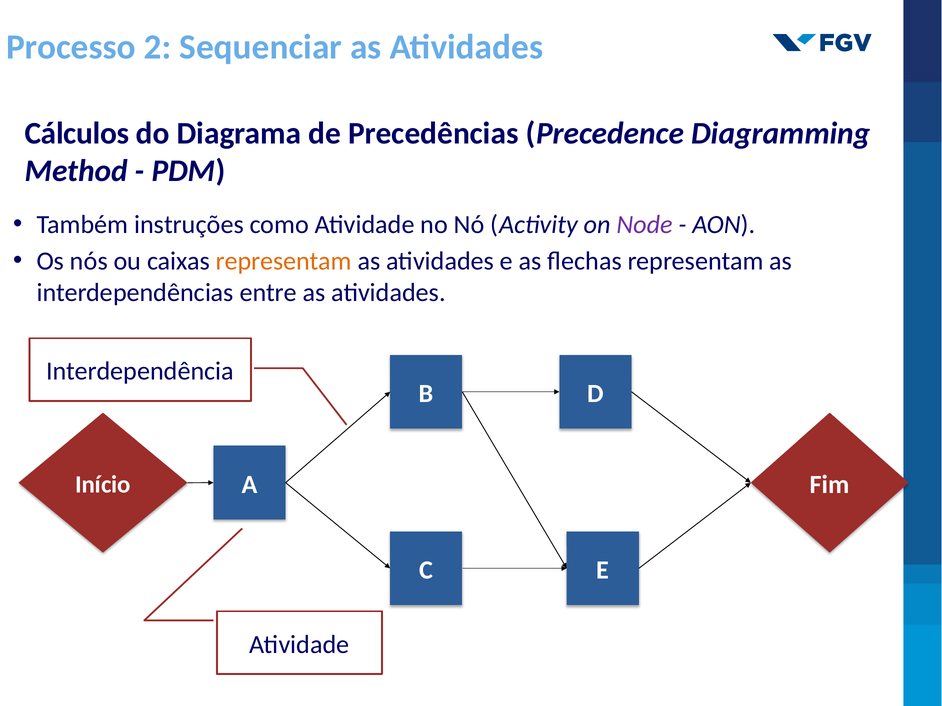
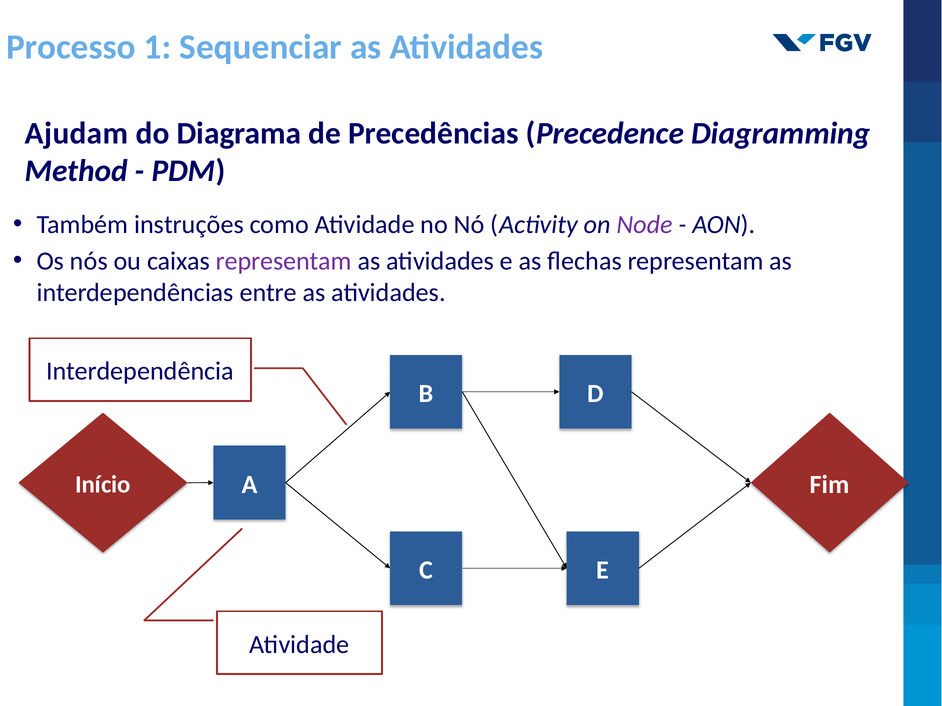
2: 2 -> 1 (158, 47)
Cálculos: Cálculos -> Ajudam (77, 133)
representam colour: orange -> purple (284, 261)
